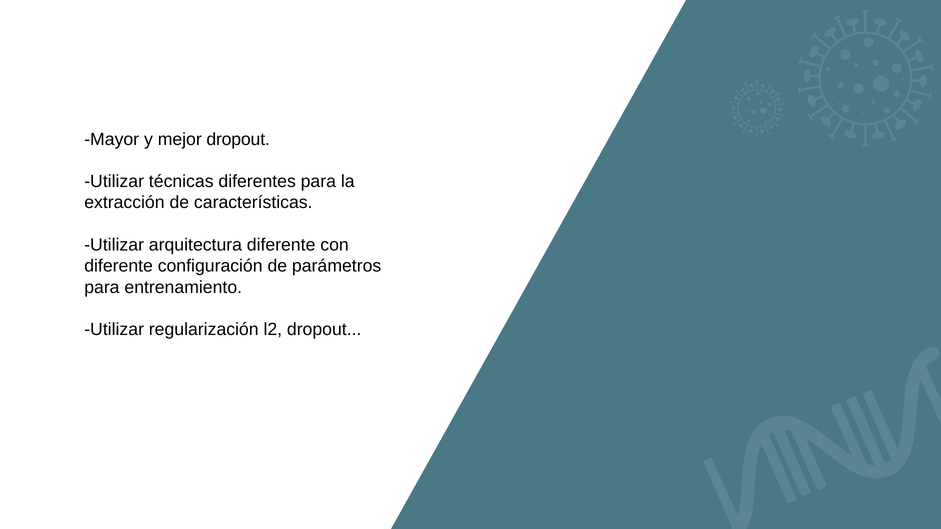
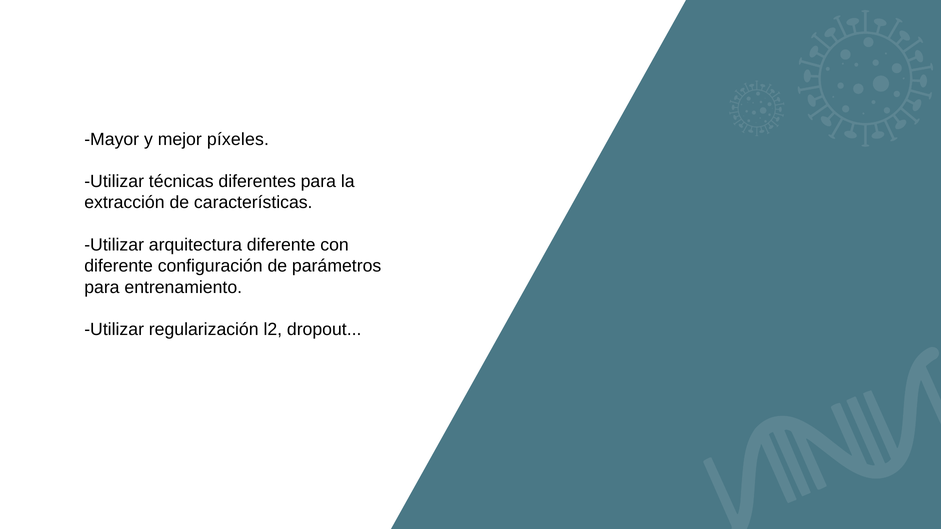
mejor dropout: dropout -> píxeles (238, 139)
